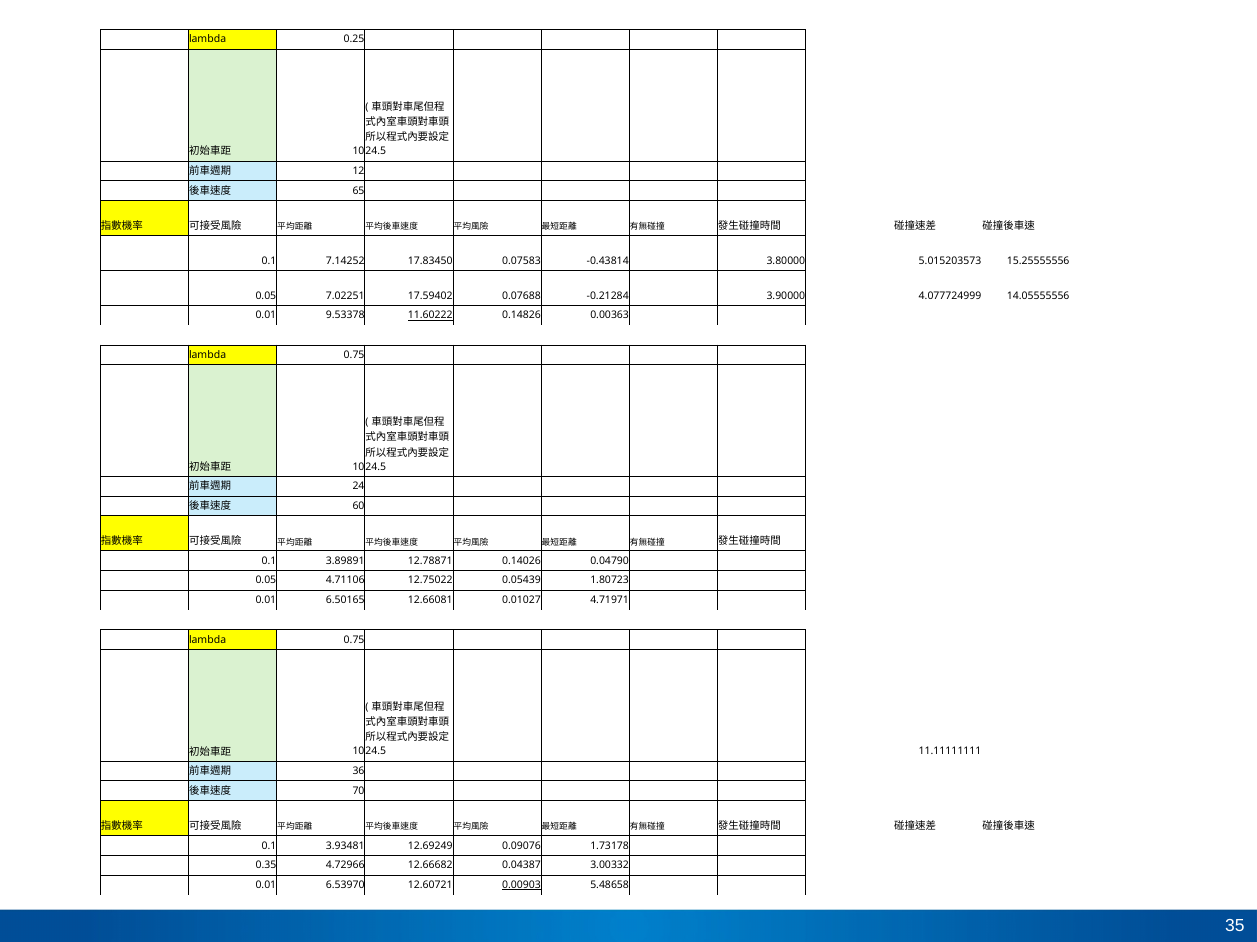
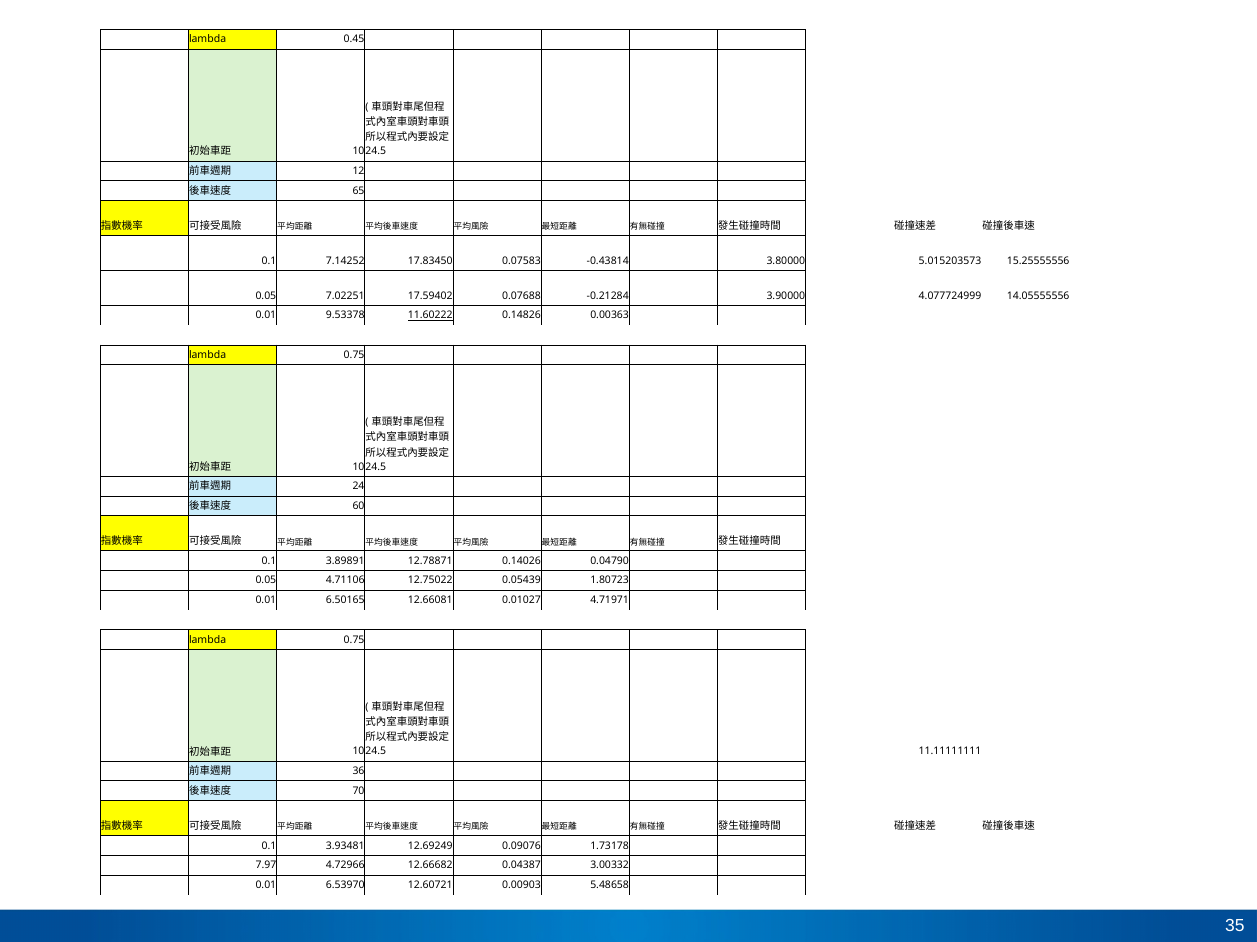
0.25: 0.25 -> 0.45 (354, 40)
0.35: 0.35 -> 7.97 (266, 866)
0.00903 underline: present -> none (522, 886)
